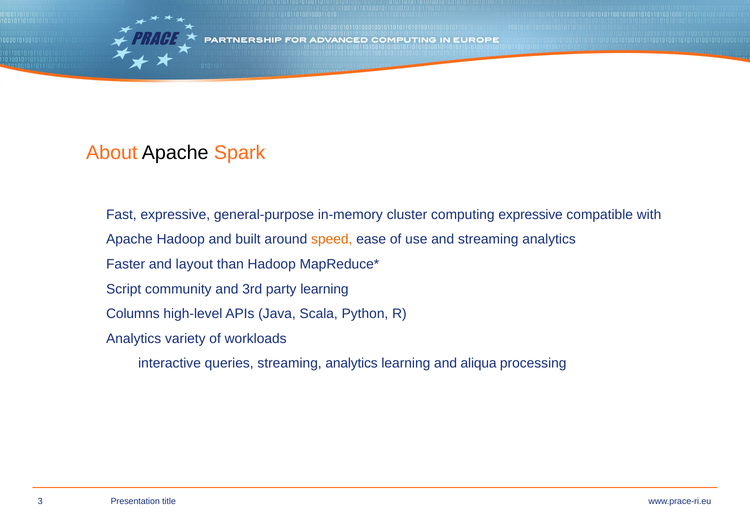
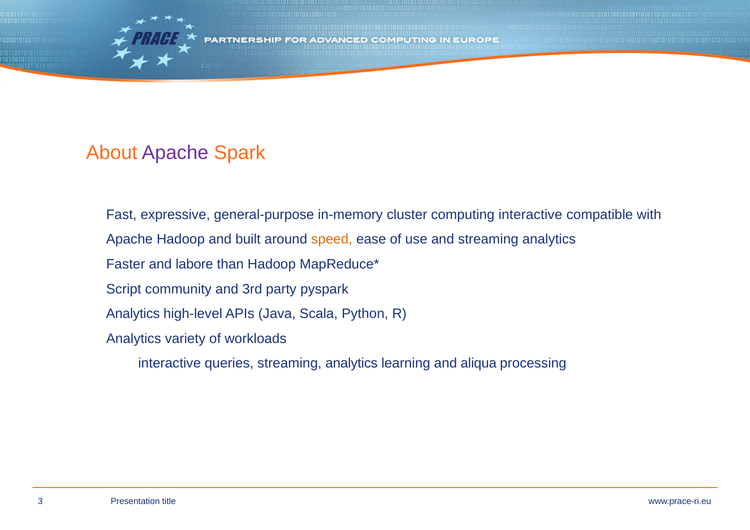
Apache colour: black -> purple (175, 153)
computing expressive: expressive -> interactive (530, 215)
layout: layout -> labore (194, 264)
party learning: learning -> pyspark (324, 289)
Columns: Columns -> Analytics (133, 314)
